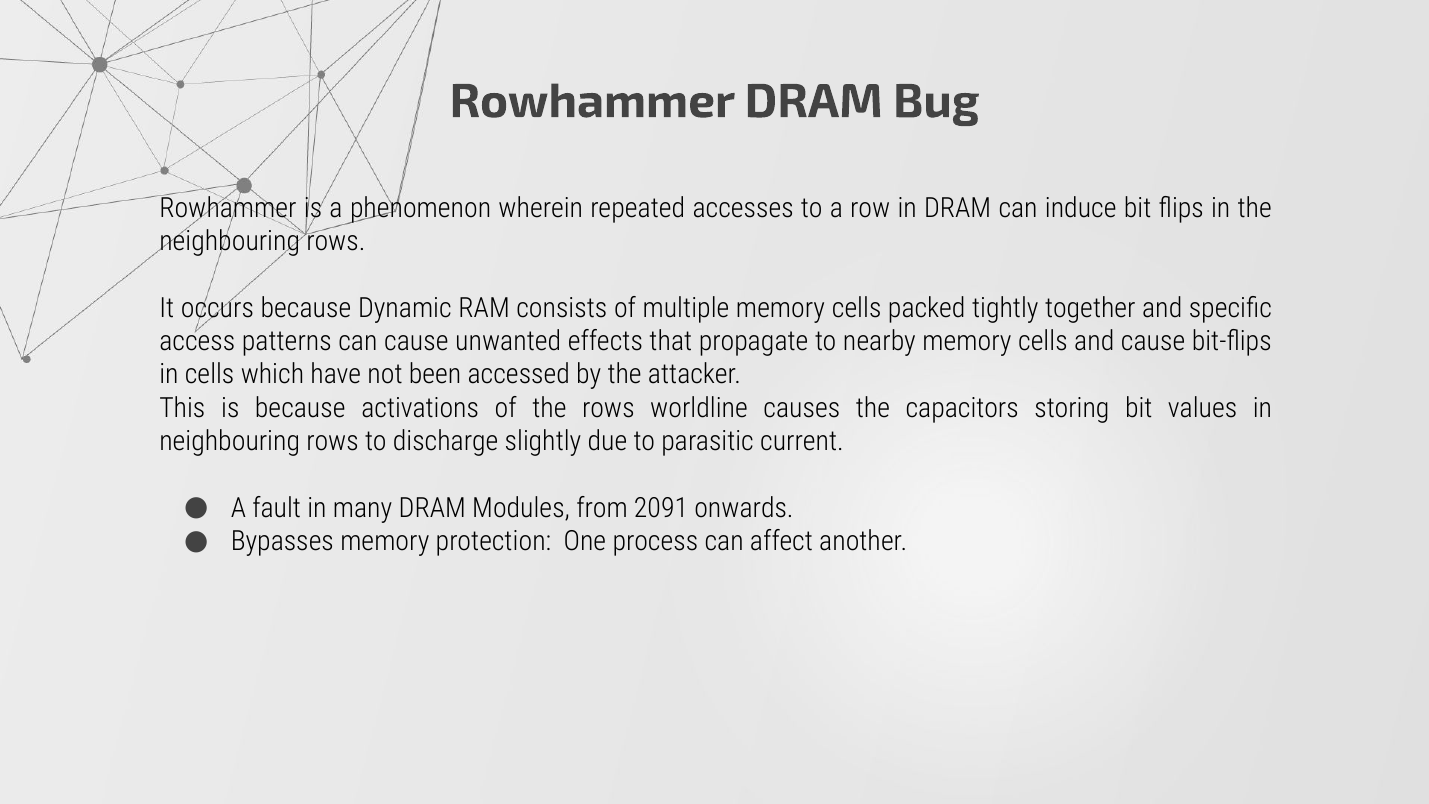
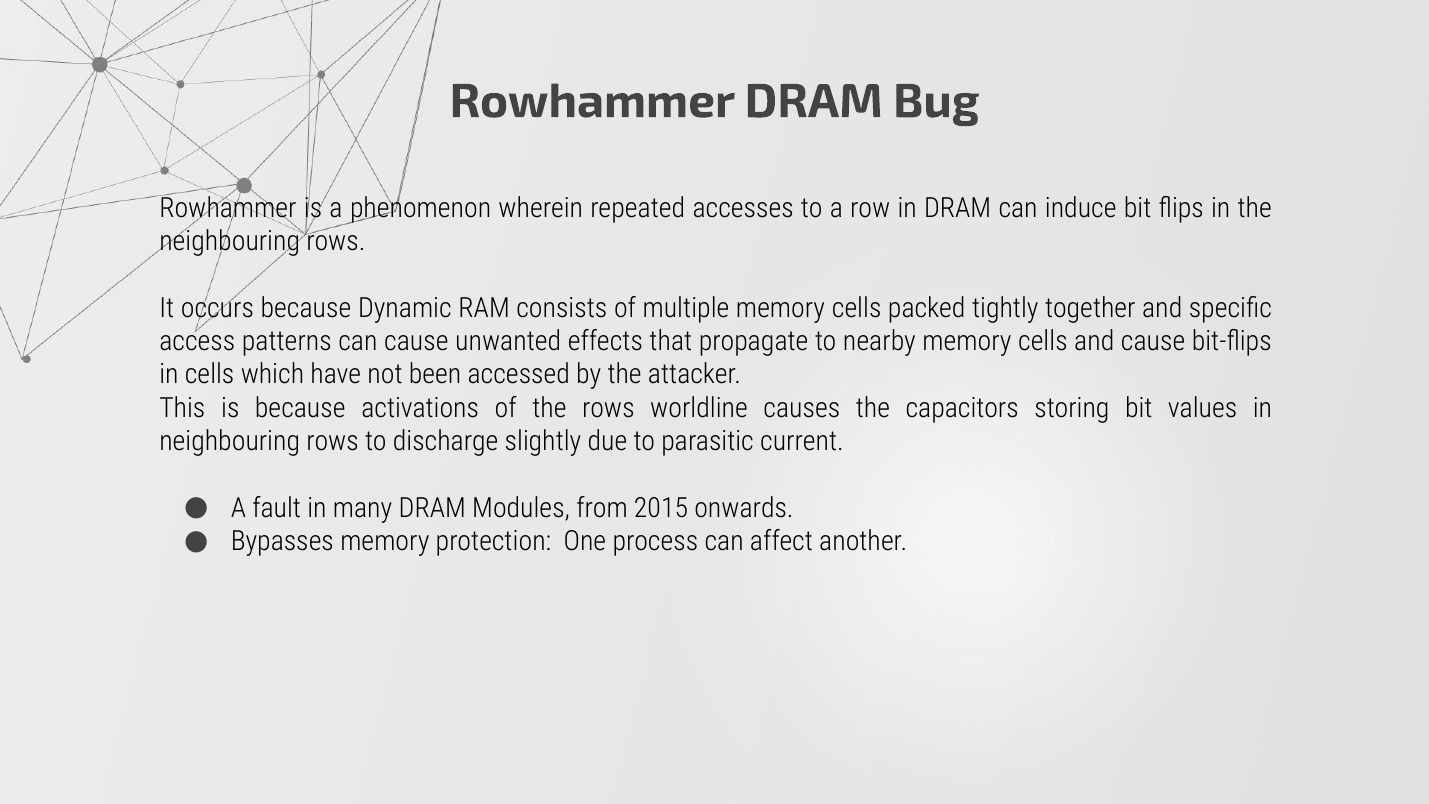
2091: 2091 -> 2015 (661, 508)
